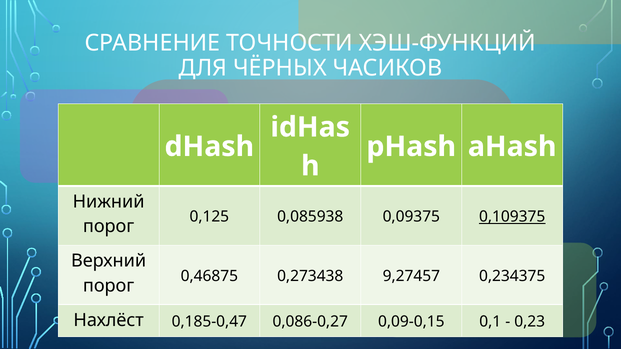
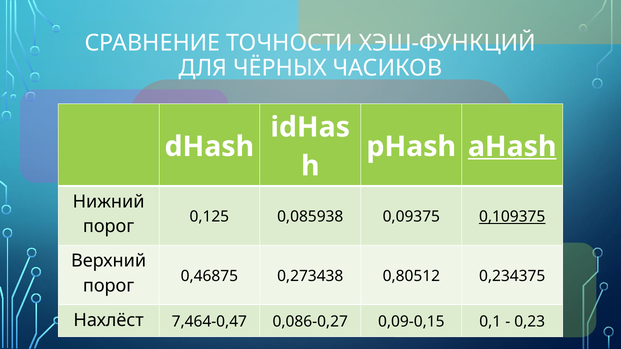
aHash underline: none -> present (512, 147)
9,27457: 9,27457 -> 0,80512 (411, 276)
0,185-0,47: 0,185-0,47 -> 7,464-0,47 (209, 322)
